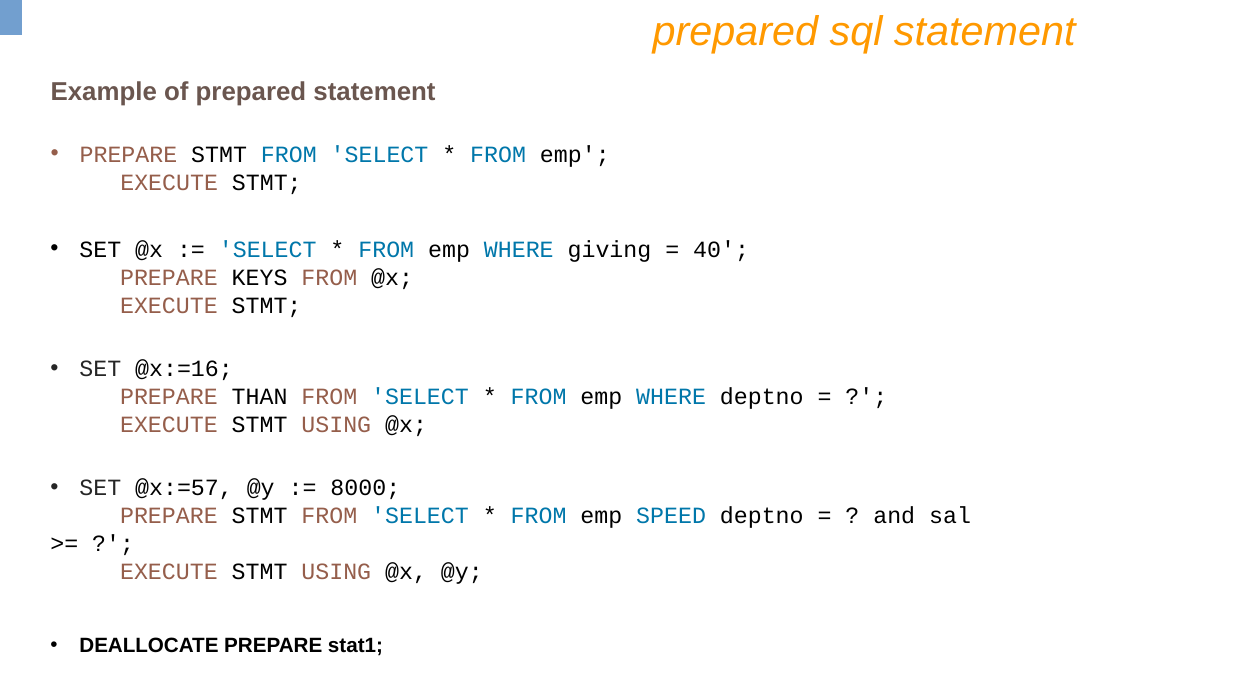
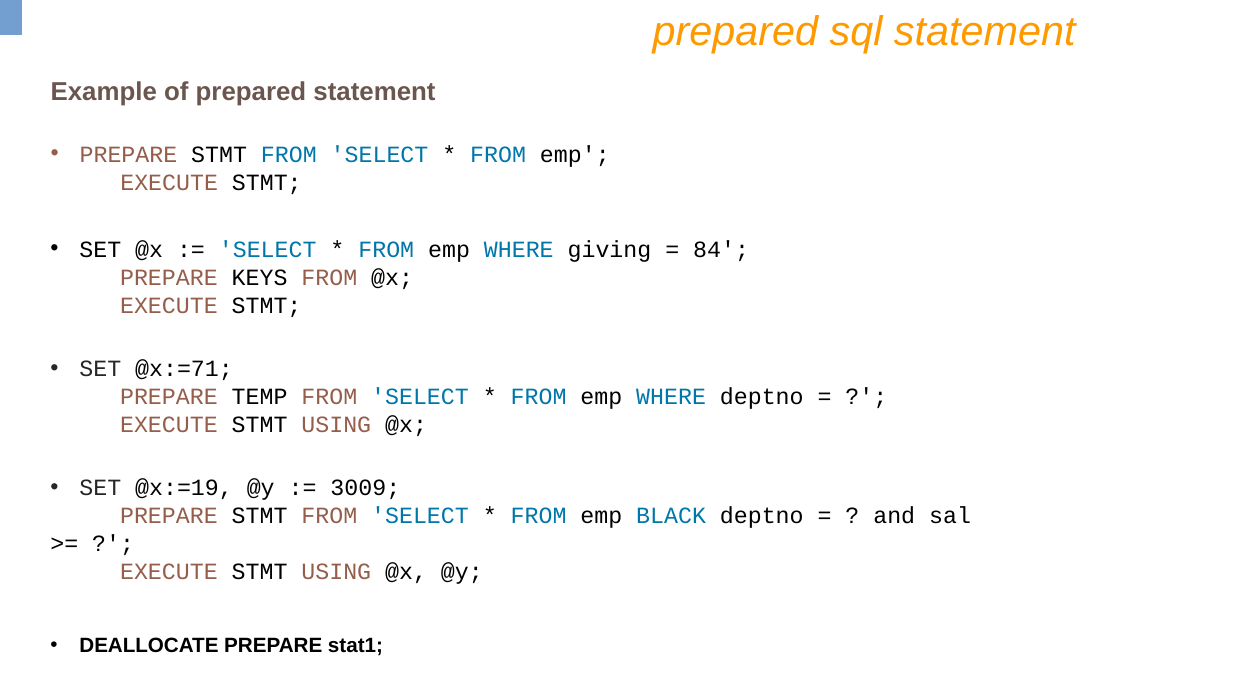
40: 40 -> 84 (721, 249)
@x:=16: @x:=16 -> @x:=71 (184, 369)
THAN: THAN -> TEMP (260, 397)
@x:=57: @x:=57 -> @x:=19 (184, 487)
8000: 8000 -> 3009 (365, 487)
SPEED: SPEED -> BLACK (671, 515)
